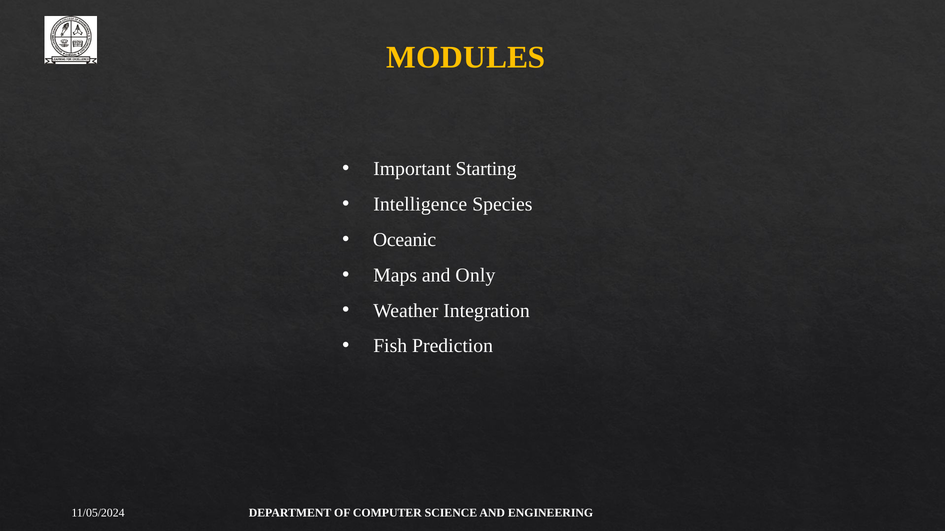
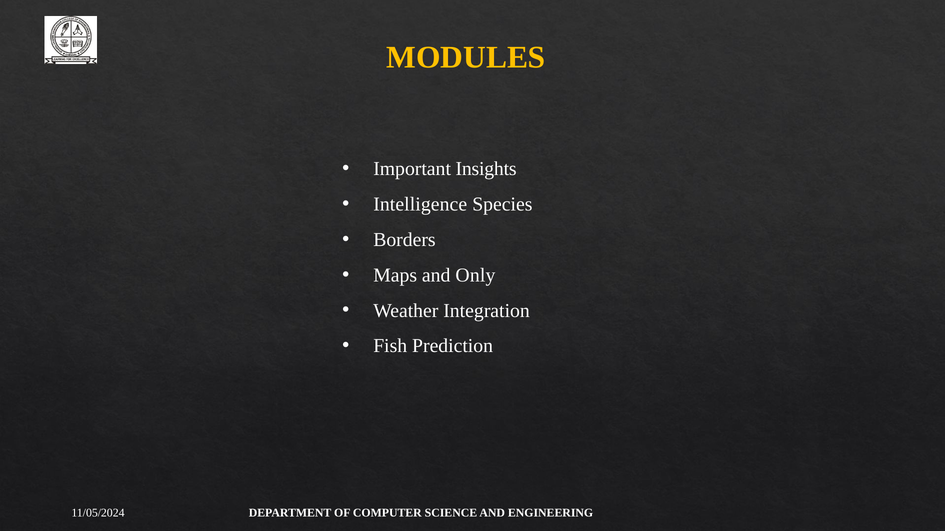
Starting: Starting -> Insights (486, 169)
Oceanic: Oceanic -> Borders (404, 240)
